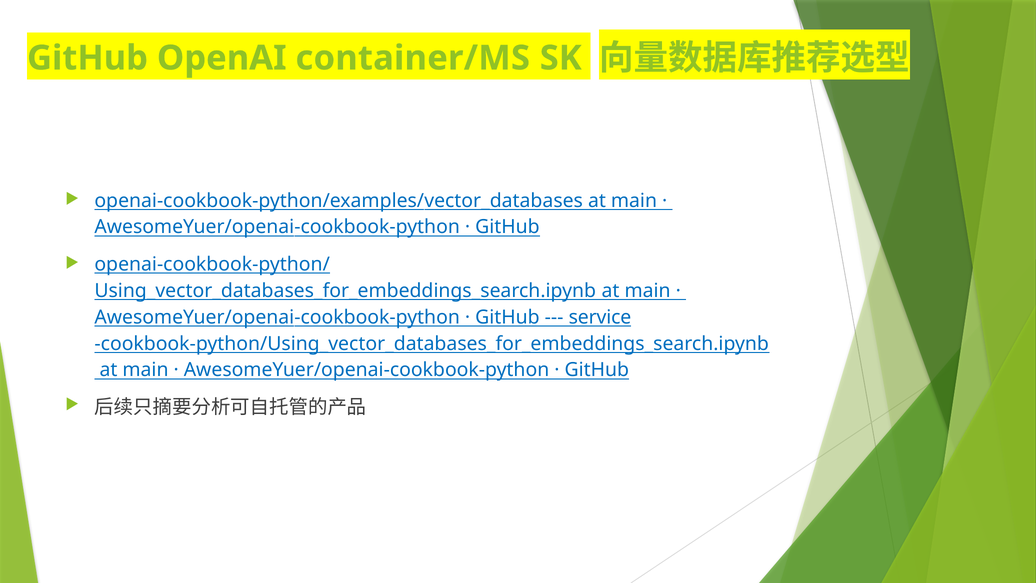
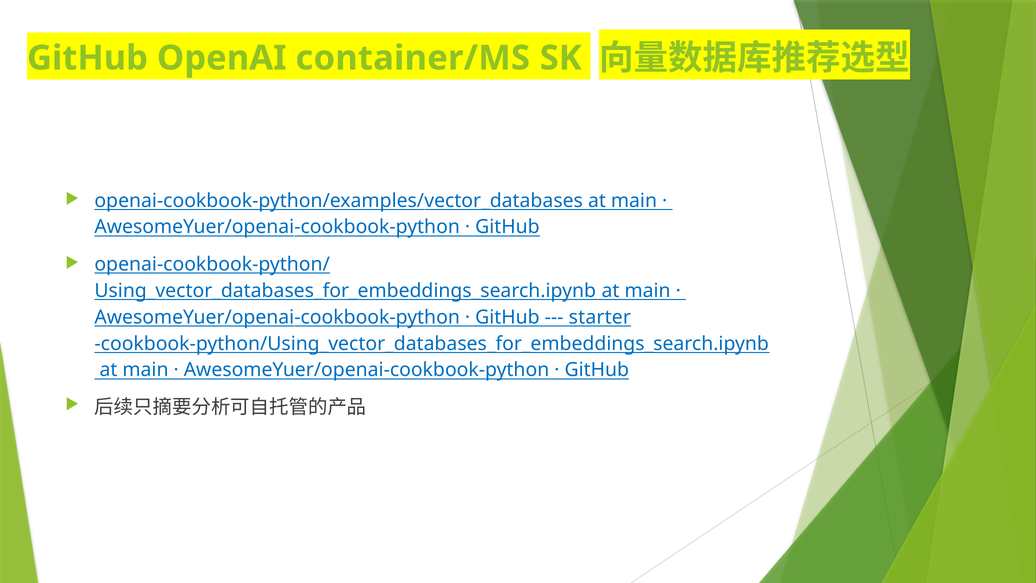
service: service -> starter (600, 317)
